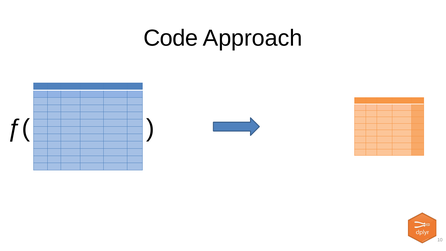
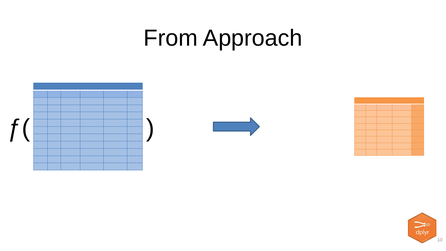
Code: Code -> From (171, 38)
